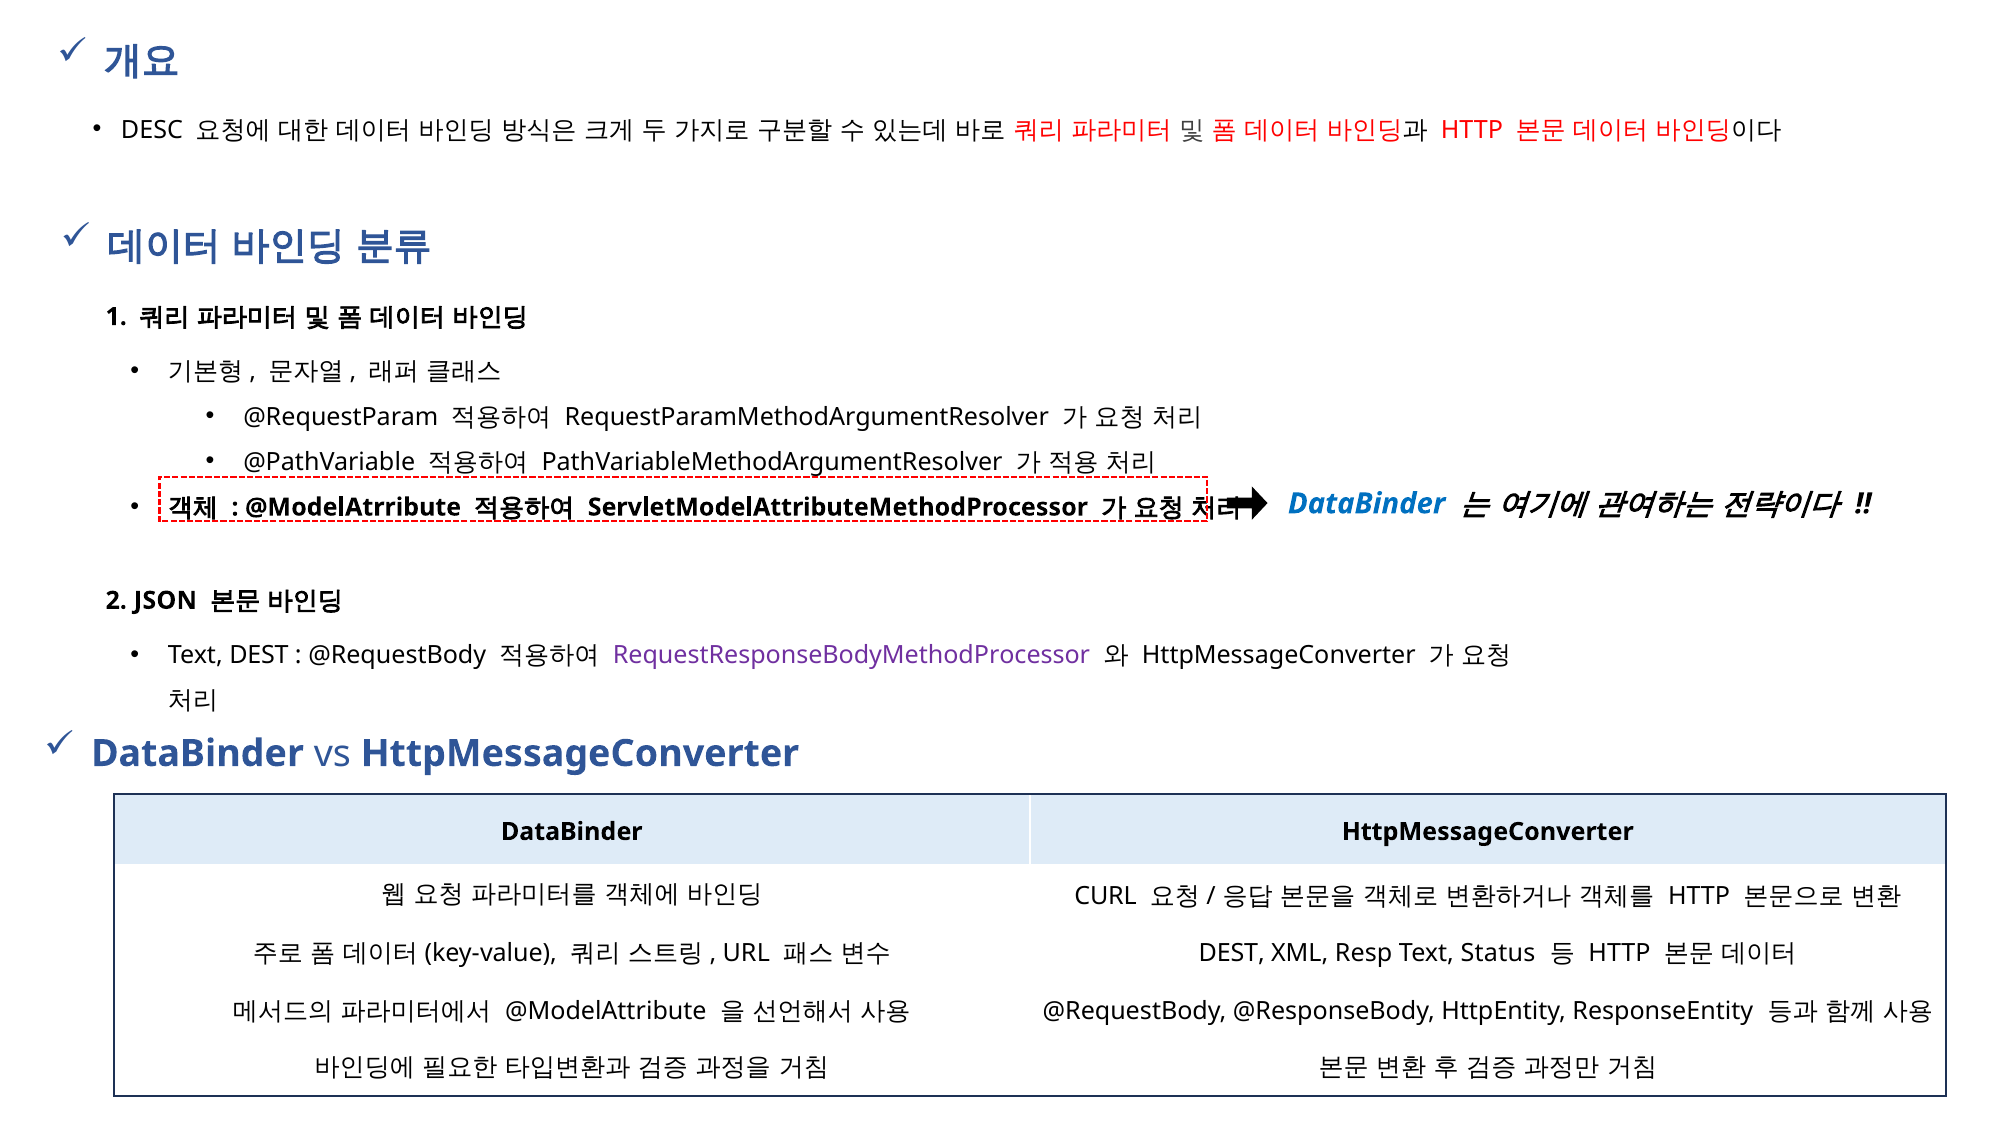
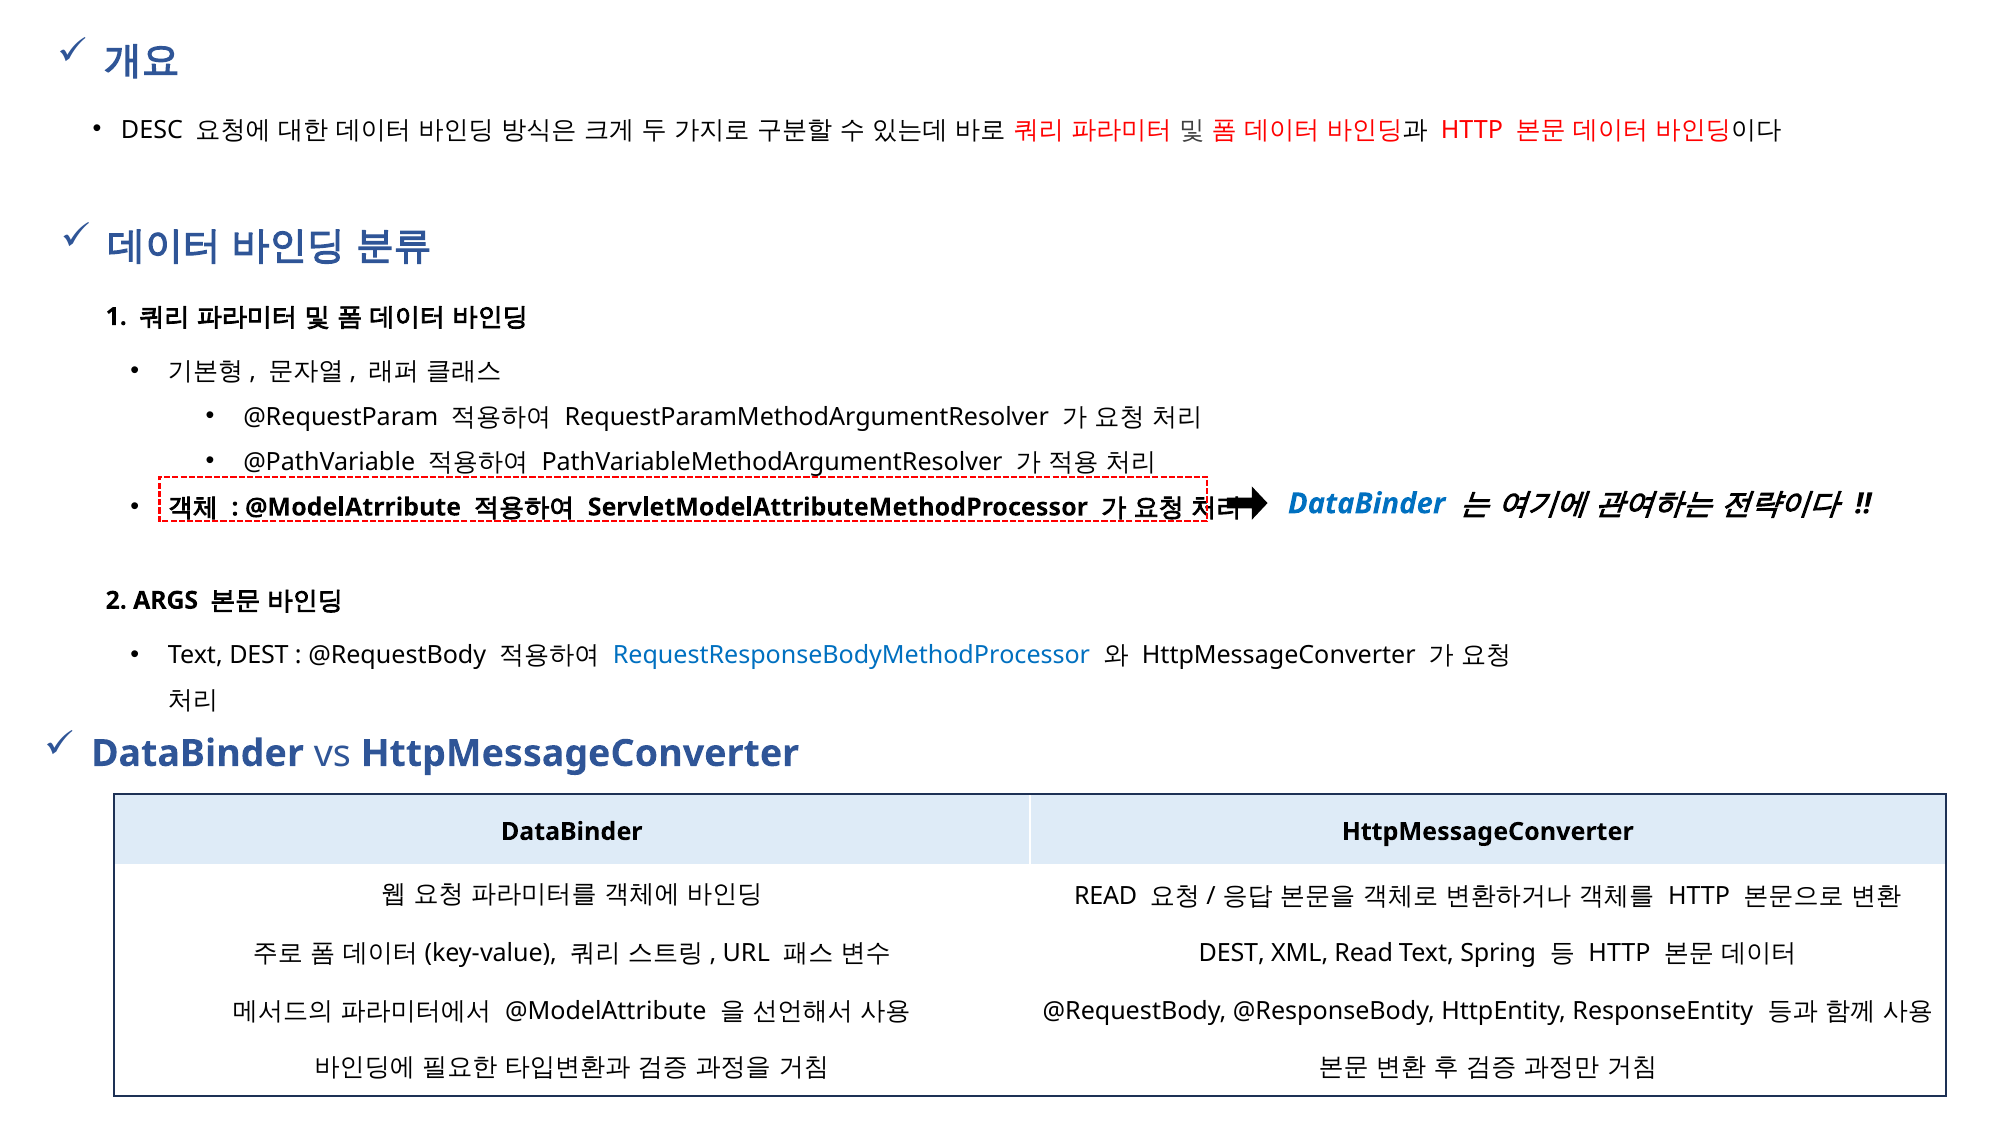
JSON: JSON -> ARGS (166, 601)
RequestResponseBodyMethodProcessor colour: purple -> blue (852, 656)
CURL: CURL -> READ (1106, 896)
XML Resp: Resp -> Read (1364, 954)
Status: Status -> Spring (1498, 954)
